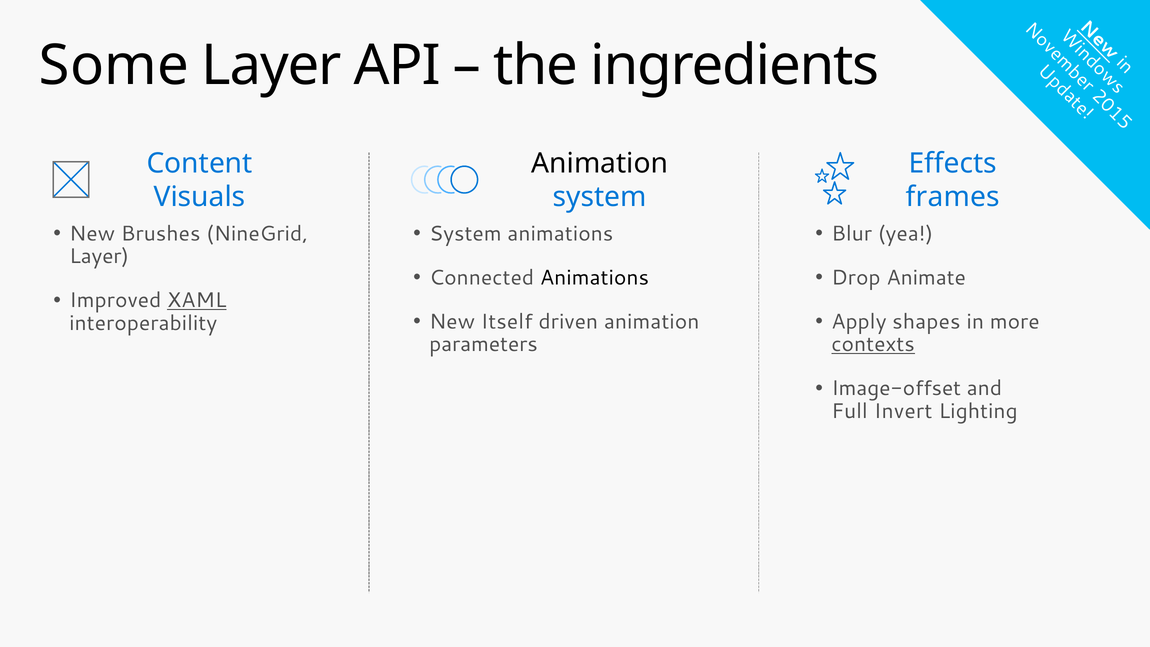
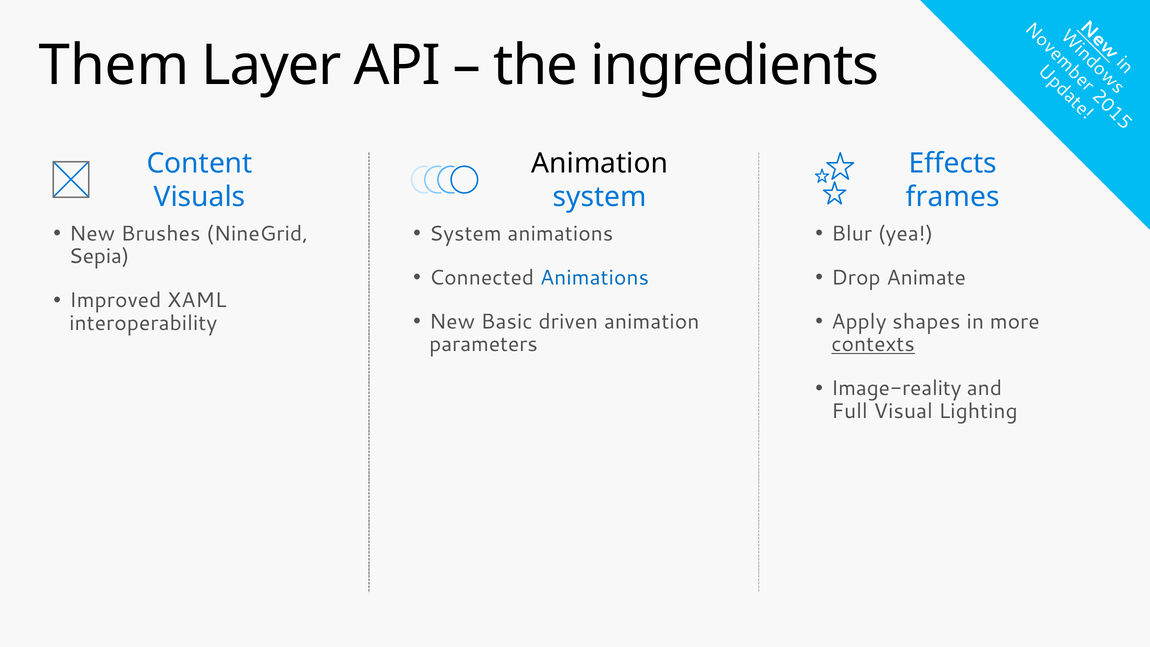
Some: Some -> Them (114, 66)
Layer: Layer -> Sepia (99, 256)
Animations colour: black -> blue (594, 277)
XAML underline: present -> none (197, 300)
Itself: Itself -> Basic (507, 321)
Image-offset: Image-offset -> Image-reality (896, 388)
Invert: Invert -> Visual (903, 411)
